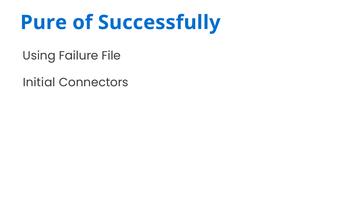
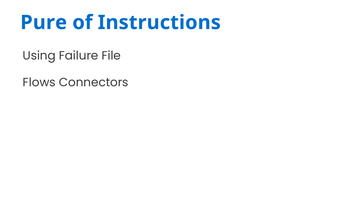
Successfully: Successfully -> Instructions (159, 23)
Initial: Initial -> Flows (39, 83)
